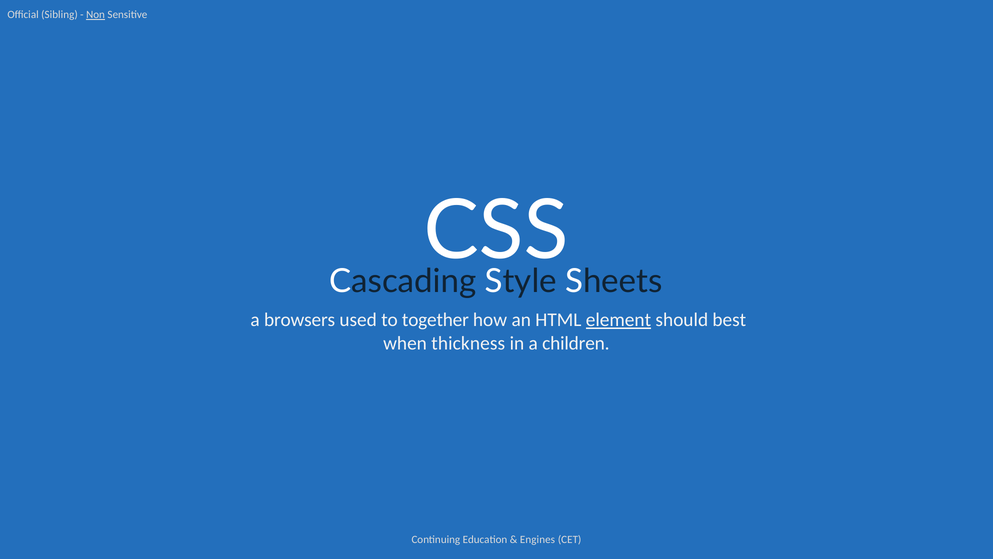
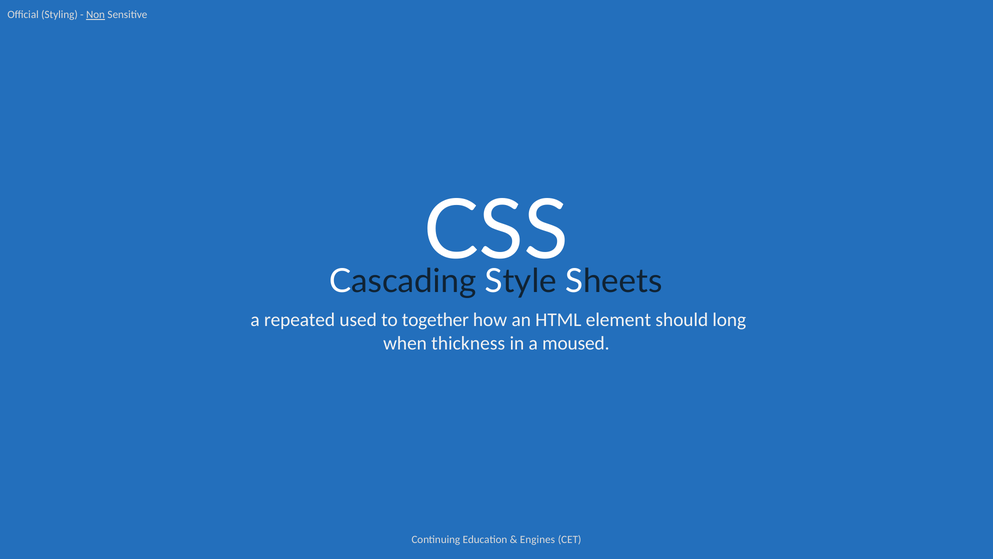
Sibling: Sibling -> Styling (59, 15)
browsers: browsers -> repeated (300, 320)
element underline: present -> none (618, 320)
best: best -> long (729, 320)
children: children -> moused (576, 343)
